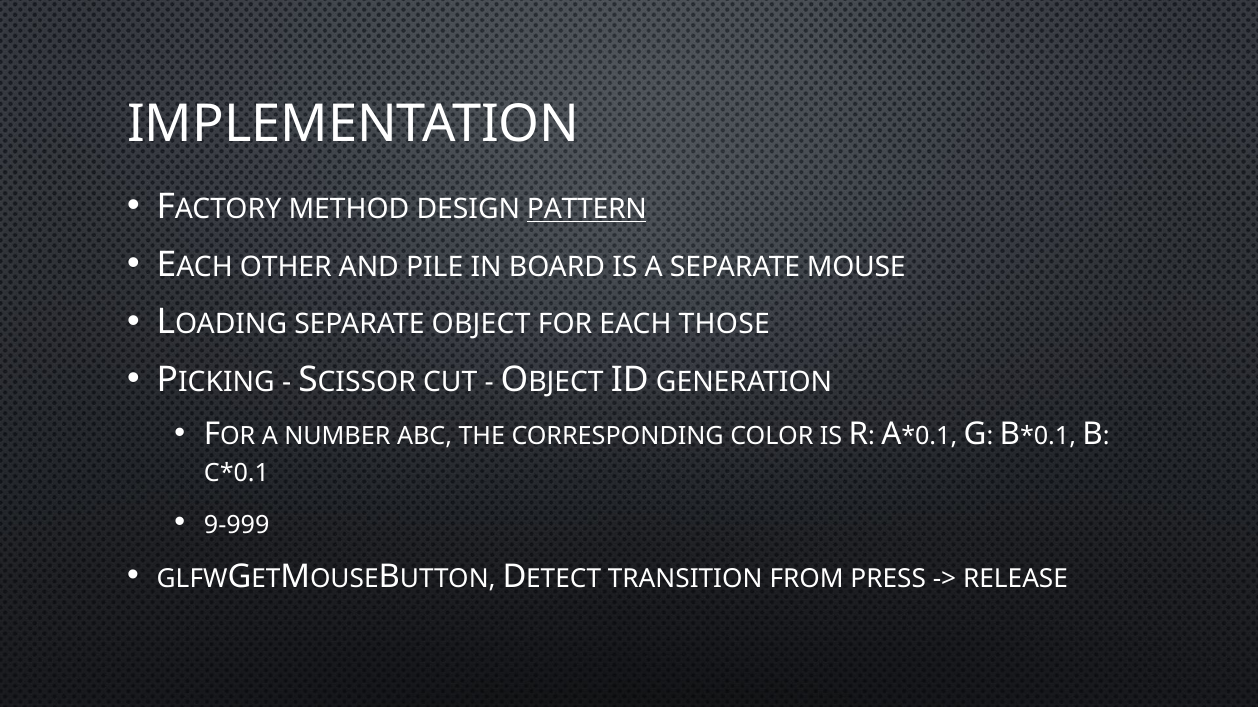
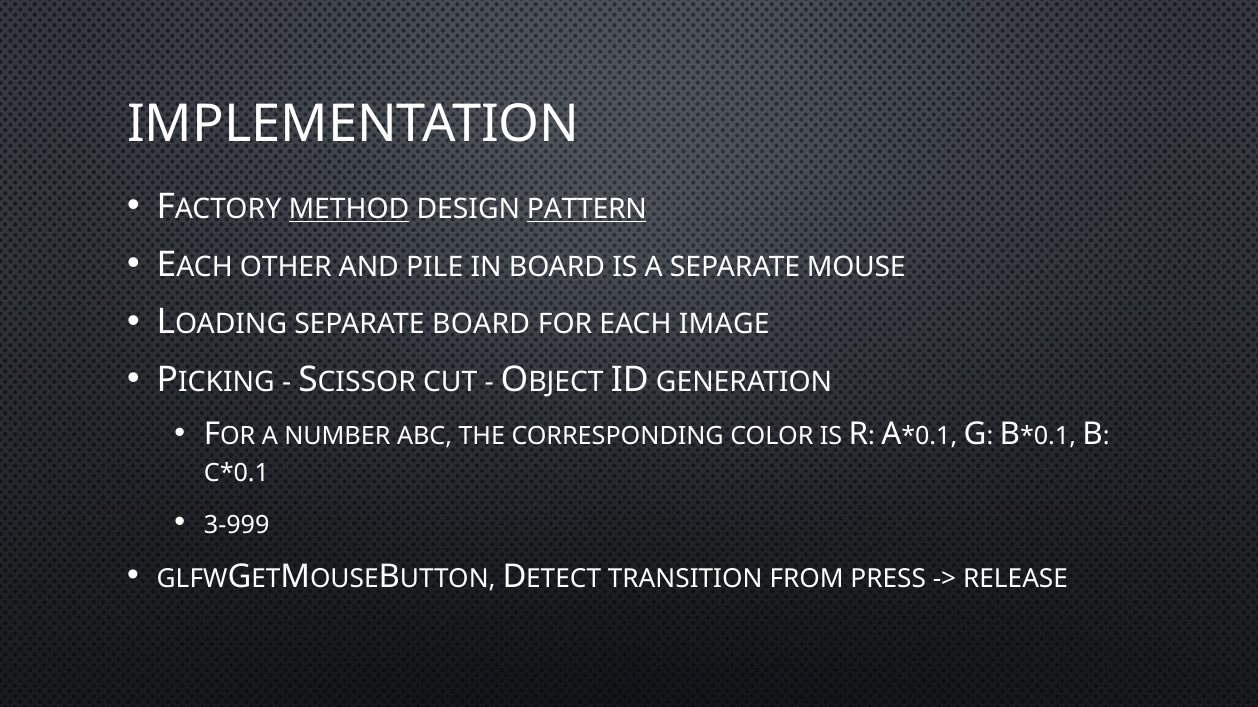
METHOD underline: none -> present (349, 209)
SEPARATE OBJECT: OBJECT -> BOARD (481, 325)
THOSE: THOSE -> IMAGE (724, 325)
9-999: 9-999 -> 3-999 (237, 526)
